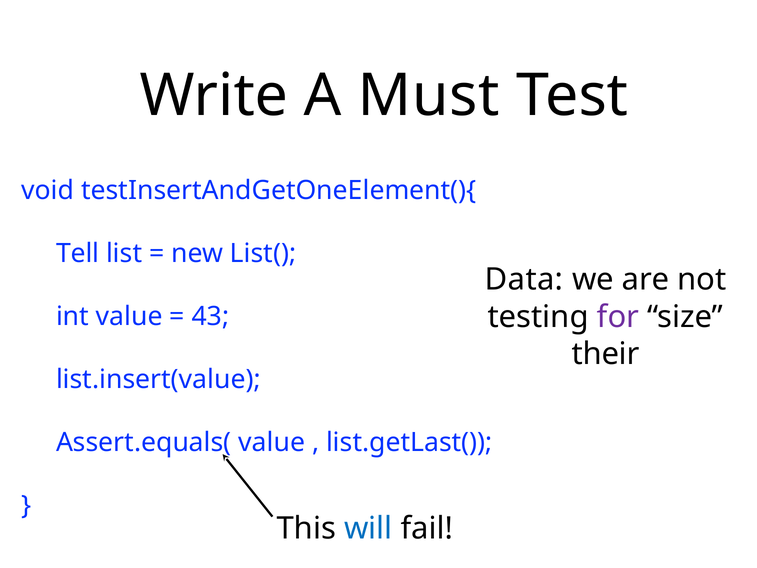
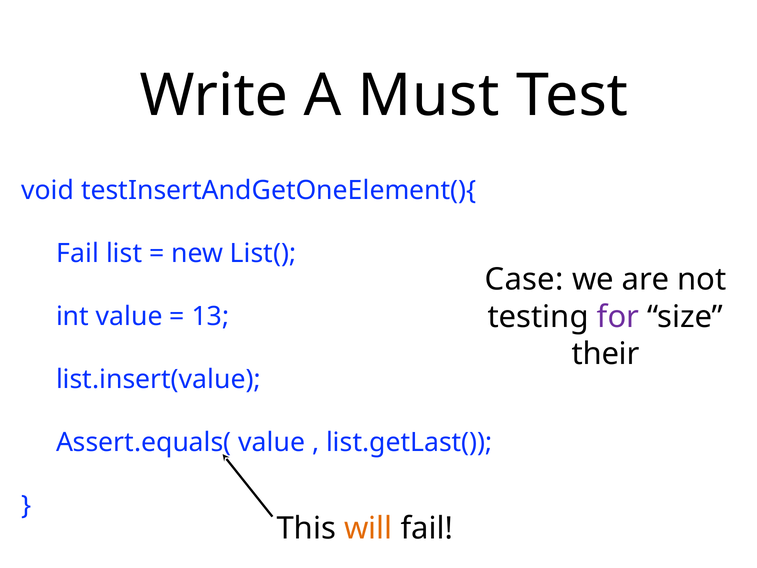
Tell: Tell -> Fail (78, 253)
Data: Data -> Case (524, 279)
43: 43 -> 13 (210, 316)
will colour: blue -> orange (368, 528)
